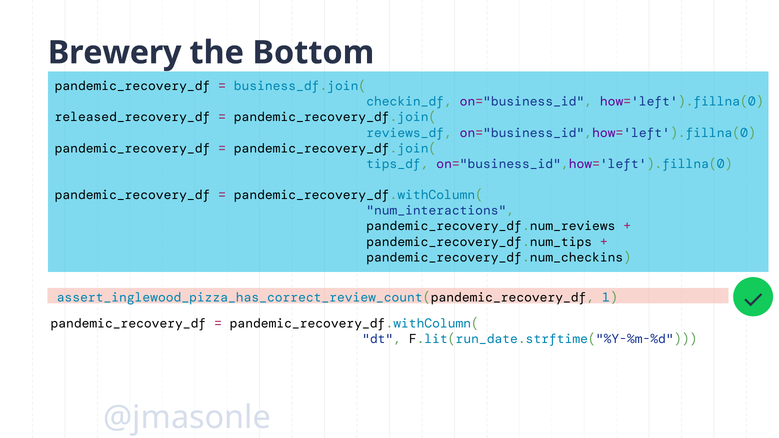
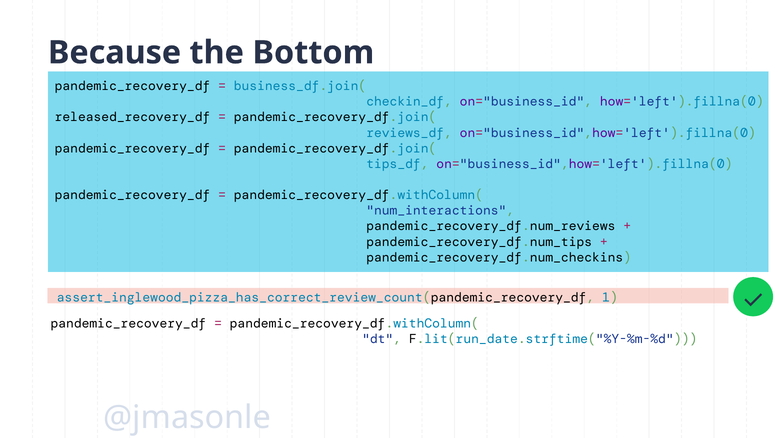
Brewery: Brewery -> Because (115, 53)
